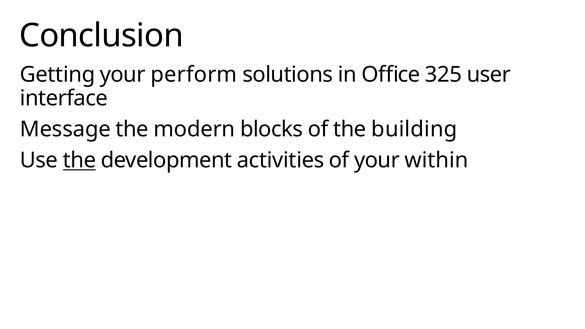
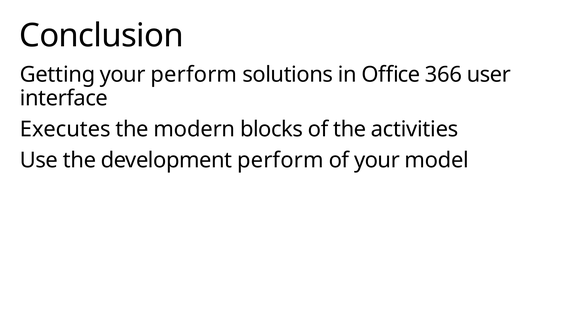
325: 325 -> 366 (444, 75)
Message: Message -> Executes (65, 129)
building: building -> activities (415, 129)
the underline: present -> none (79, 160)
development activities: activities -> perform (280, 160)
within: within -> model (437, 160)
